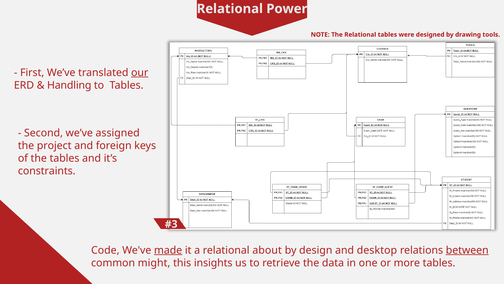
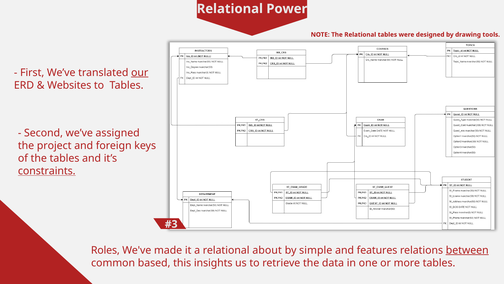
Handling: Handling -> Websites (69, 85)
constraints underline: none -> present (47, 171)
Code: Code -> Roles (105, 250)
made underline: present -> none (168, 250)
design: design -> simple (316, 250)
desktop: desktop -> features (377, 250)
might: might -> based (154, 262)
